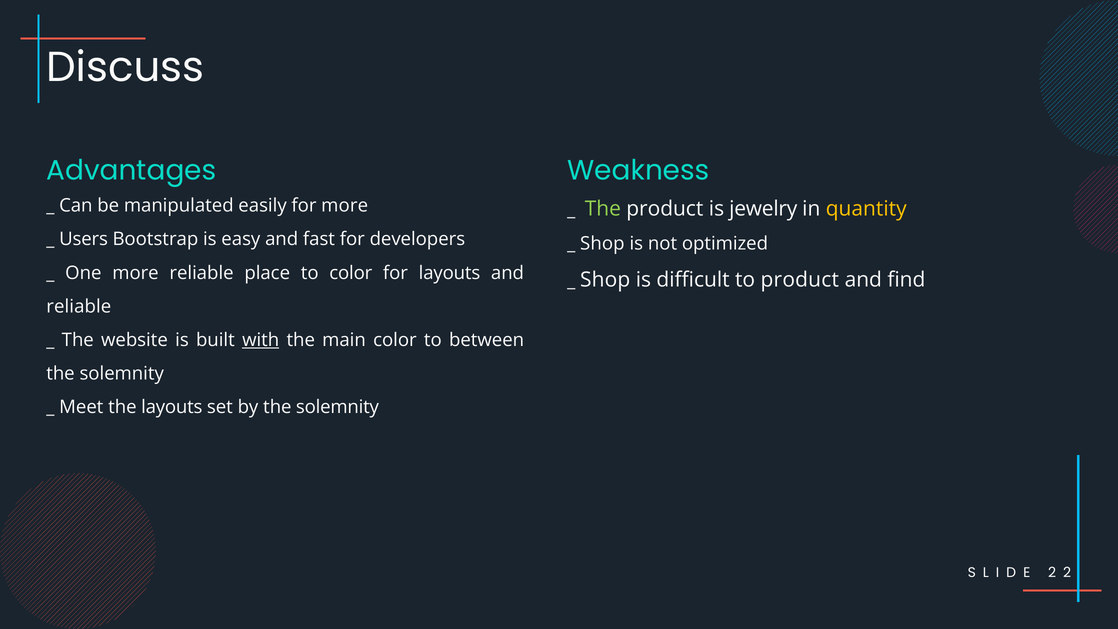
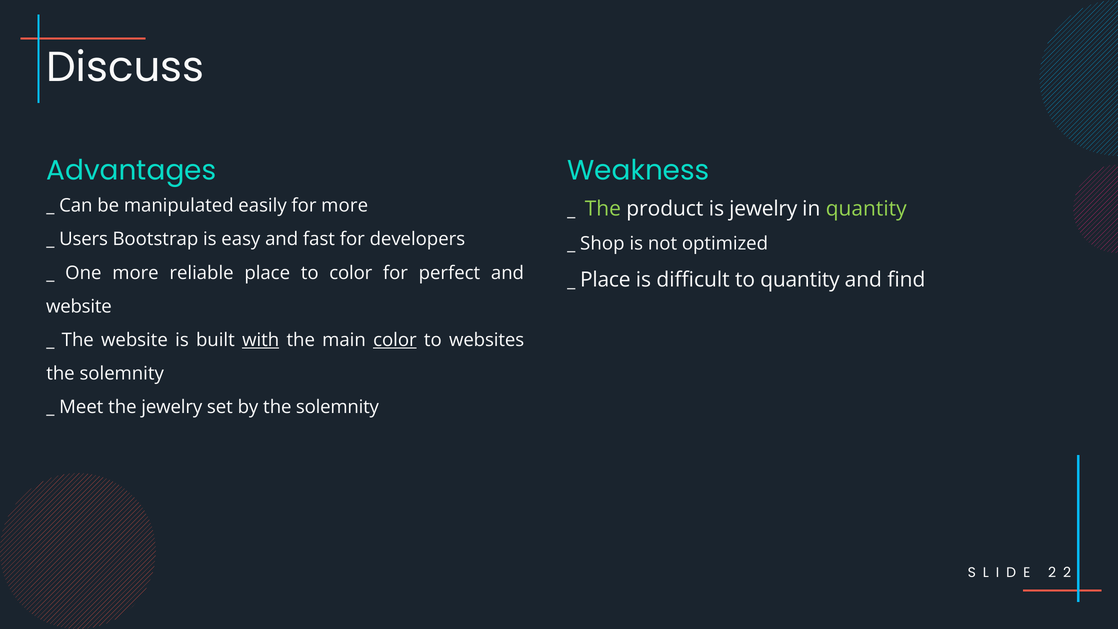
quantity colour: yellow -> light green (866, 209)
for layouts: layouts -> perfect (449, 273)
Shop: Shop -> Place (605, 280)
to product: product -> quantity (800, 280)
reliable: reliable -> website (79, 306)
color underline: none -> present (395, 340)
between: between -> websites (487, 340)
the layouts: layouts -> jewelry (172, 407)
